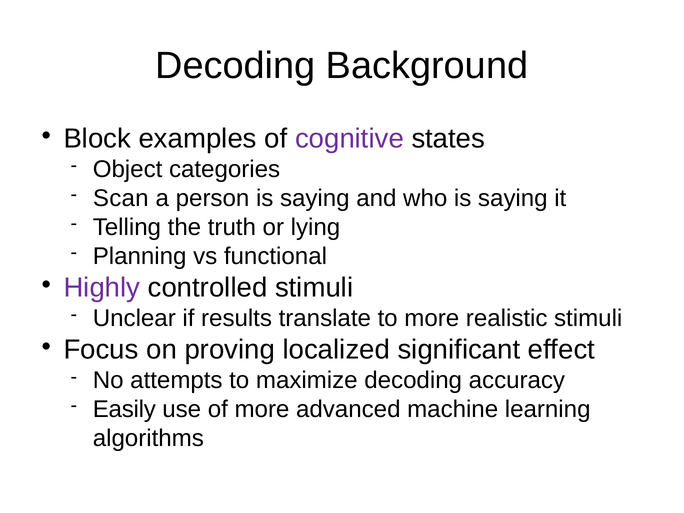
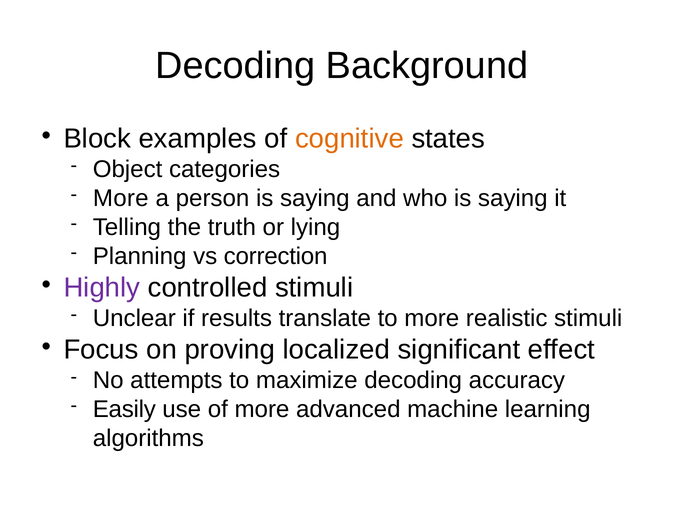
cognitive colour: purple -> orange (349, 139)
Scan: Scan -> More (121, 198)
functional: functional -> correction (276, 256)
